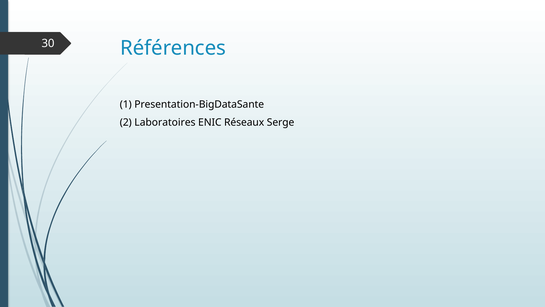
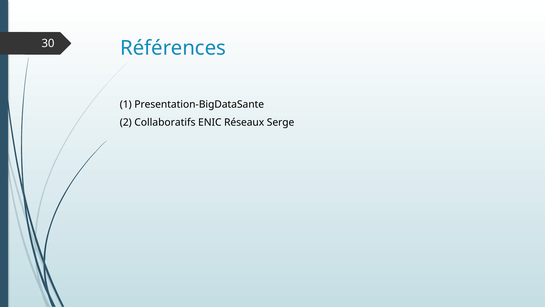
Laboratoires: Laboratoires -> Collaboratifs (165, 122)
